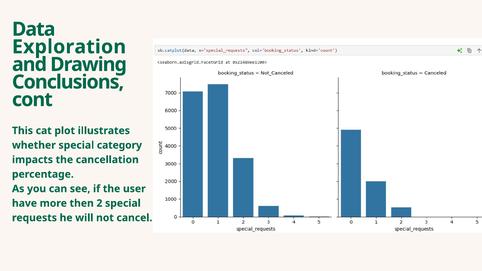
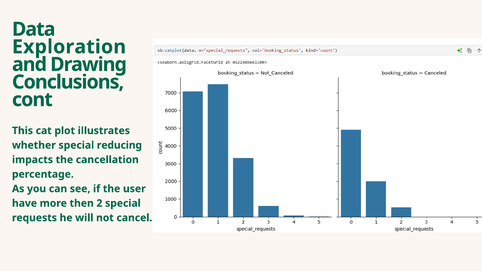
category: category -> reducing (119, 145)
